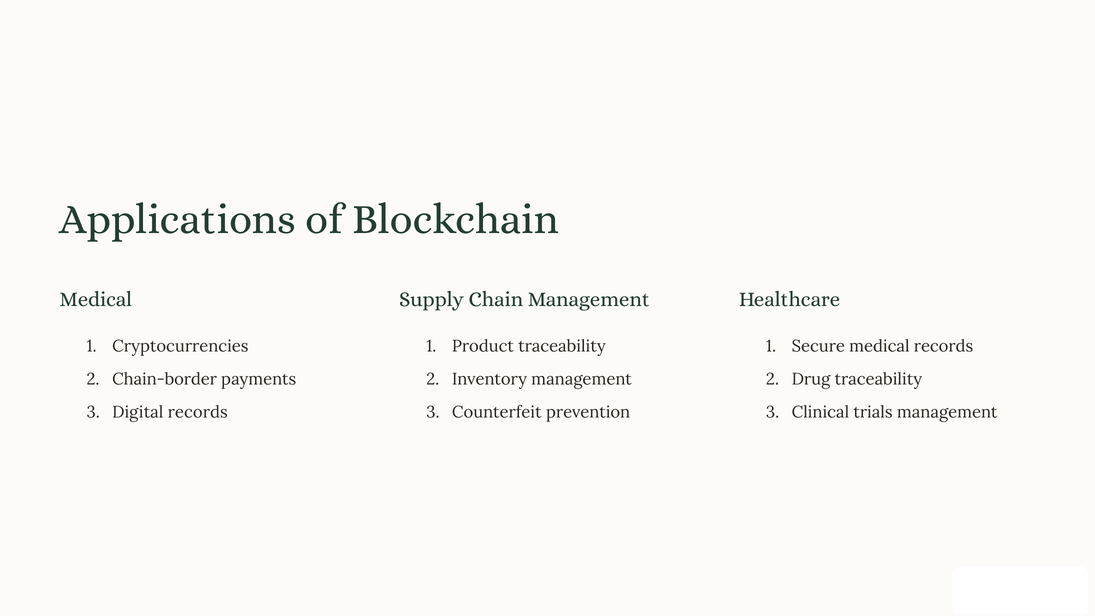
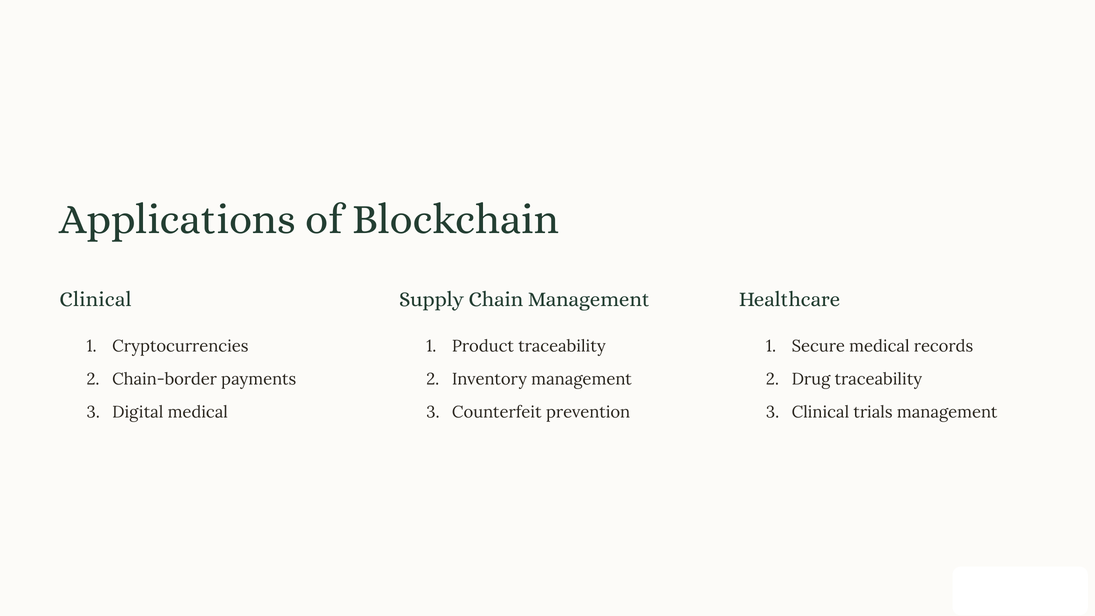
Medical: Medical -> Clinical (96, 299)
Digital records: records -> medical (198, 412)
